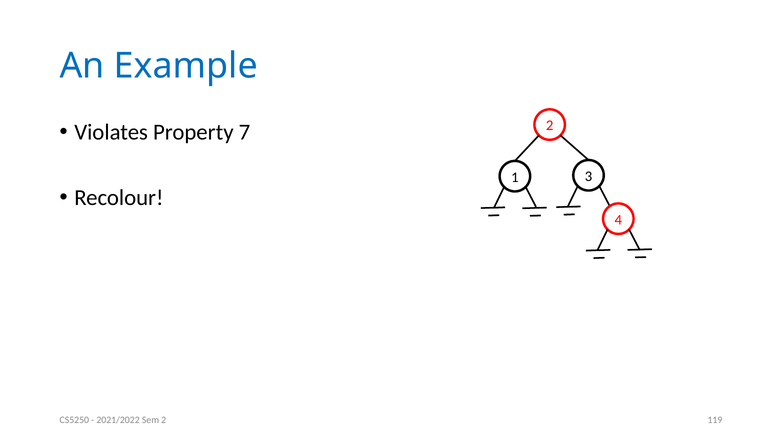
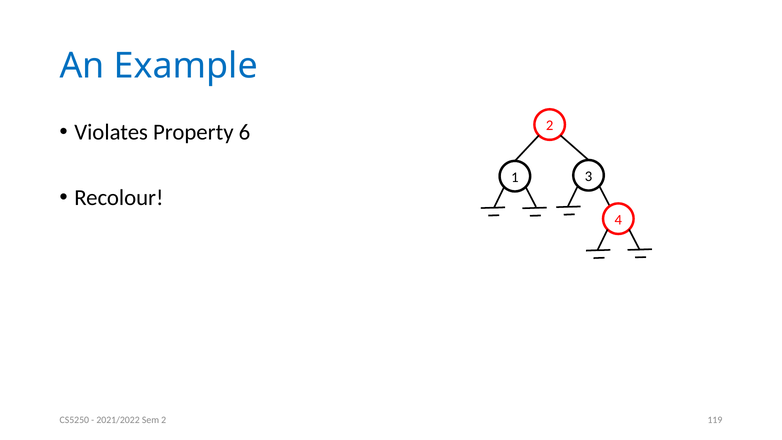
7: 7 -> 6 (244, 132)
